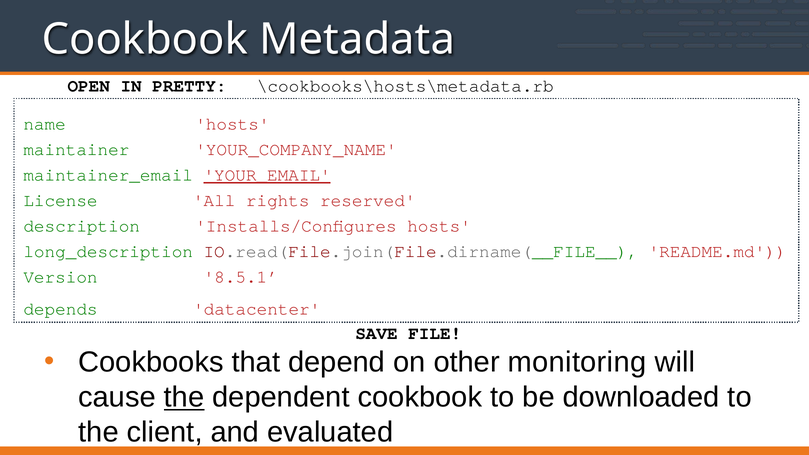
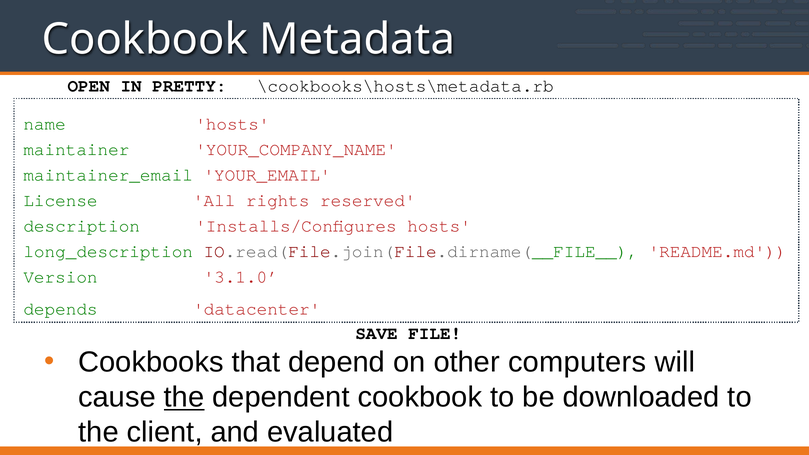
YOUR_EMAIL underline: present -> none (267, 175)
8.5.1: 8.5.1 -> 3.1.0 (241, 277)
monitoring: monitoring -> computers (577, 362)
